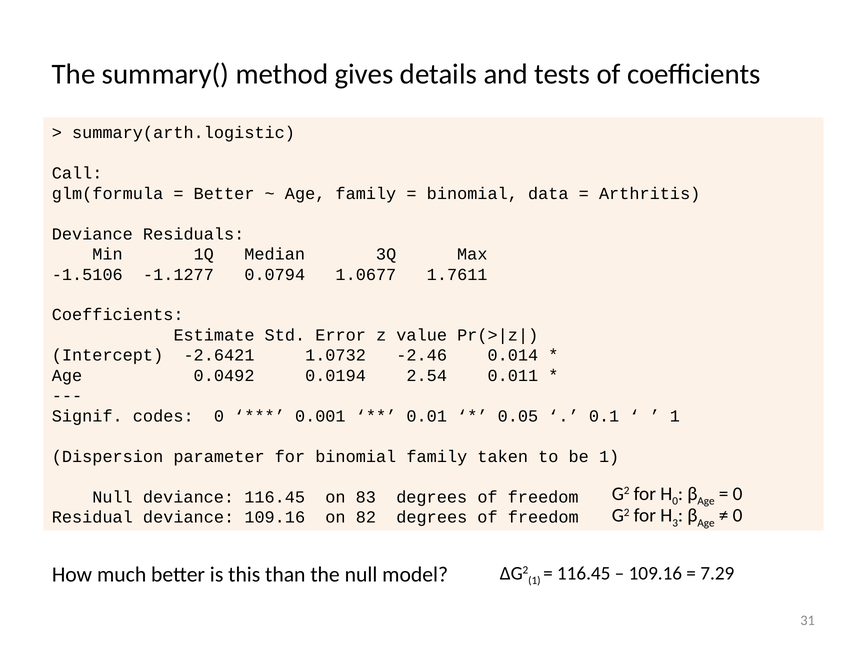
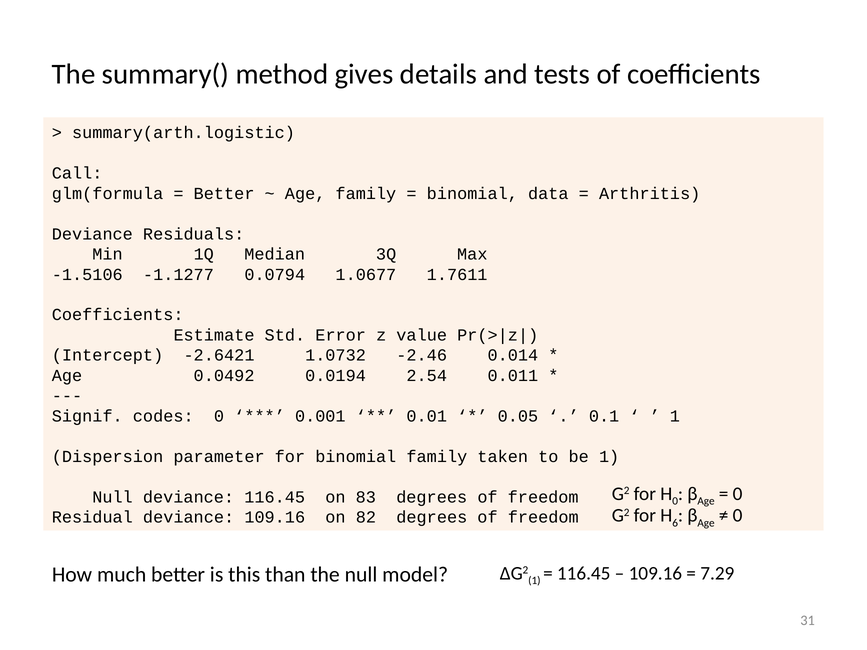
3: 3 -> 6 (675, 523)
